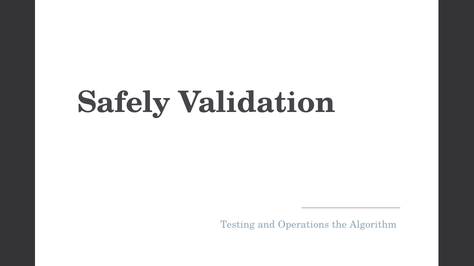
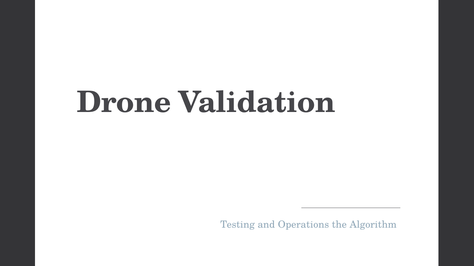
Safely: Safely -> Drone (124, 103)
